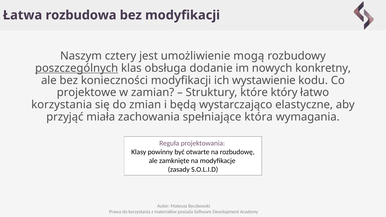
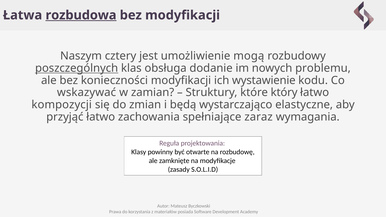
rozbudowa underline: none -> present (81, 15)
konkretny: konkretny -> problemu (323, 68)
projektowe: projektowe -> wskazywać (87, 93)
korzystania: korzystania -> kompozycji (62, 105)
przyjąć miała: miała -> łatwo (101, 117)
która: która -> zaraz (259, 117)
